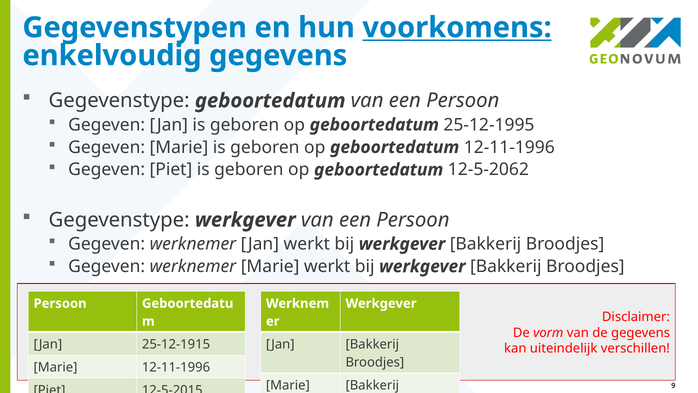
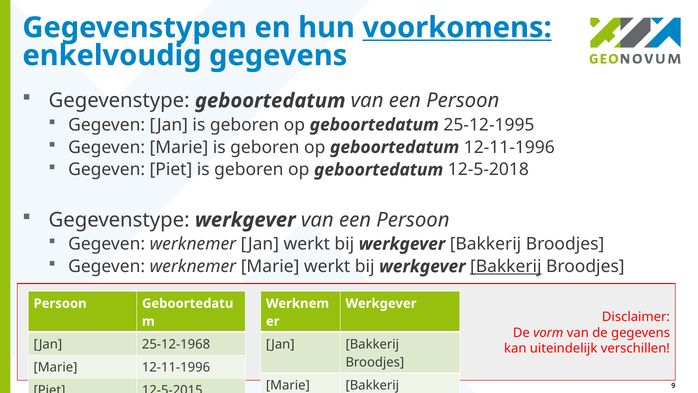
12-5-2062: 12-5-2062 -> 12-5-2018 (488, 170)
Bakkerij underline: none -> present (506, 266)
25-12-1915: 25-12-1915 -> 25-12-1968 (176, 344)
